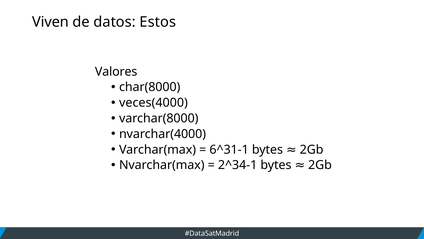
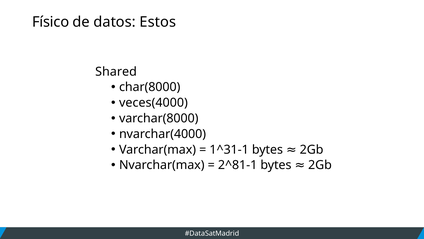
Viven: Viven -> Físico (51, 22)
Valores: Valores -> Shared (116, 71)
6^31-1: 6^31-1 -> 1^31-1 (229, 149)
2^34-1: 2^34-1 -> 2^81-1 (238, 165)
